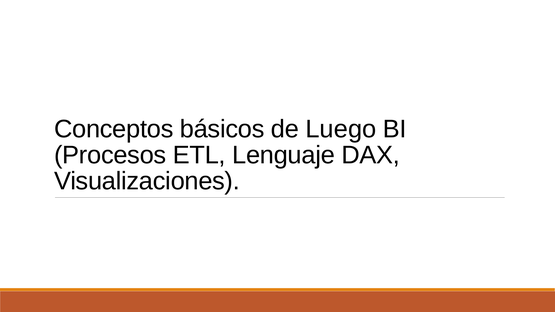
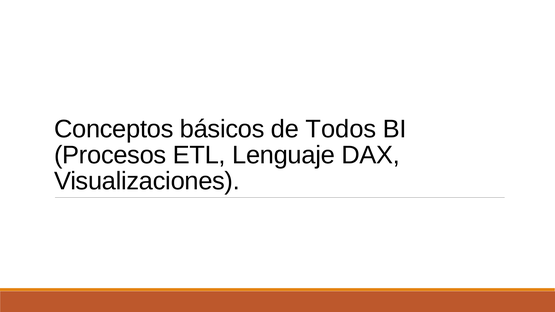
Luego: Luego -> Todos (341, 129)
